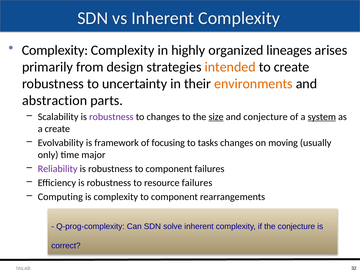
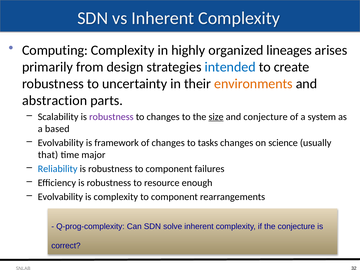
Complexity: Complexity -> Computing (55, 50)
intended colour: orange -> blue (230, 67)
system underline: present -> none (322, 117)
a create: create -> based (57, 129)
of focusing: focusing -> changes (168, 143)
moving: moving -> science (283, 143)
only: only -> that (48, 155)
Reliability colour: purple -> blue (58, 169)
resource failures: failures -> enough (197, 183)
Computing: Computing -> Evolvability (60, 197)
